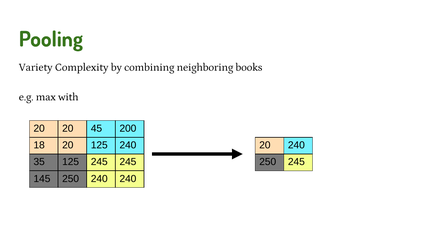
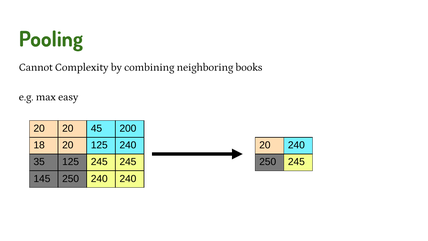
Variety: Variety -> Cannot (36, 67)
with: with -> easy (68, 97)
